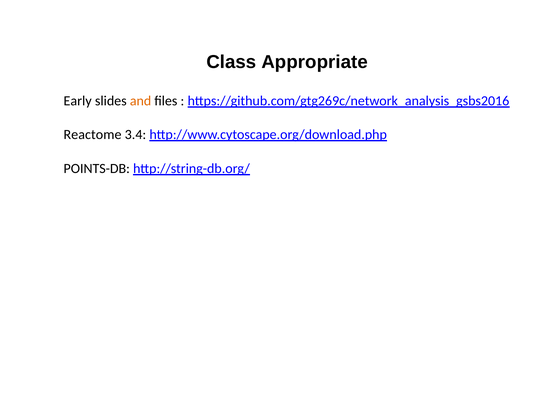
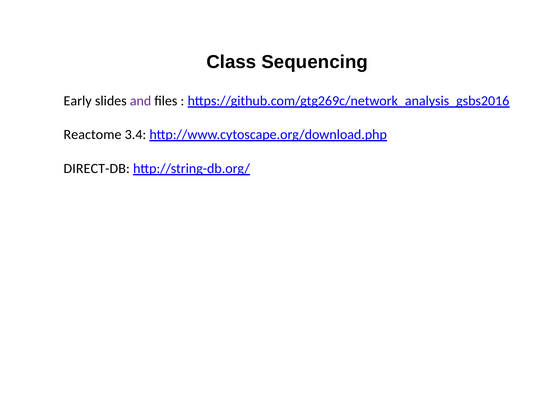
Appropriate: Appropriate -> Sequencing (315, 62)
and colour: orange -> purple (141, 101)
POINTS-DB: POINTS-DB -> DIRECT-DB (97, 169)
